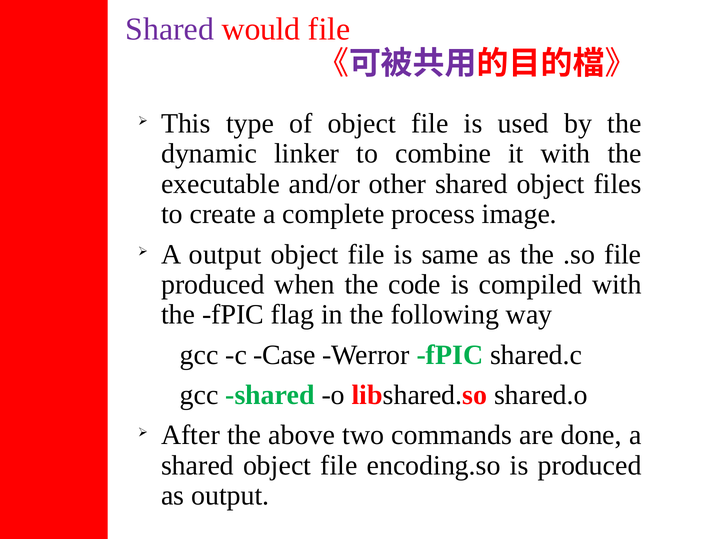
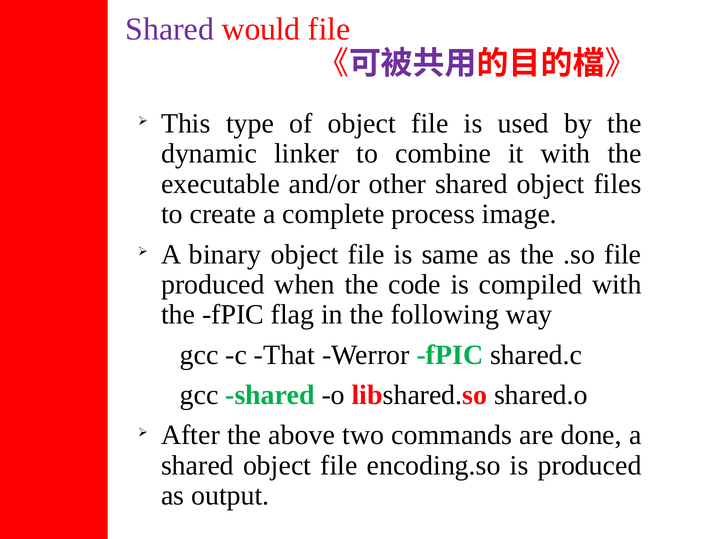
A output: output -> binary (225, 254)
Case: Case -> That (284, 355)
